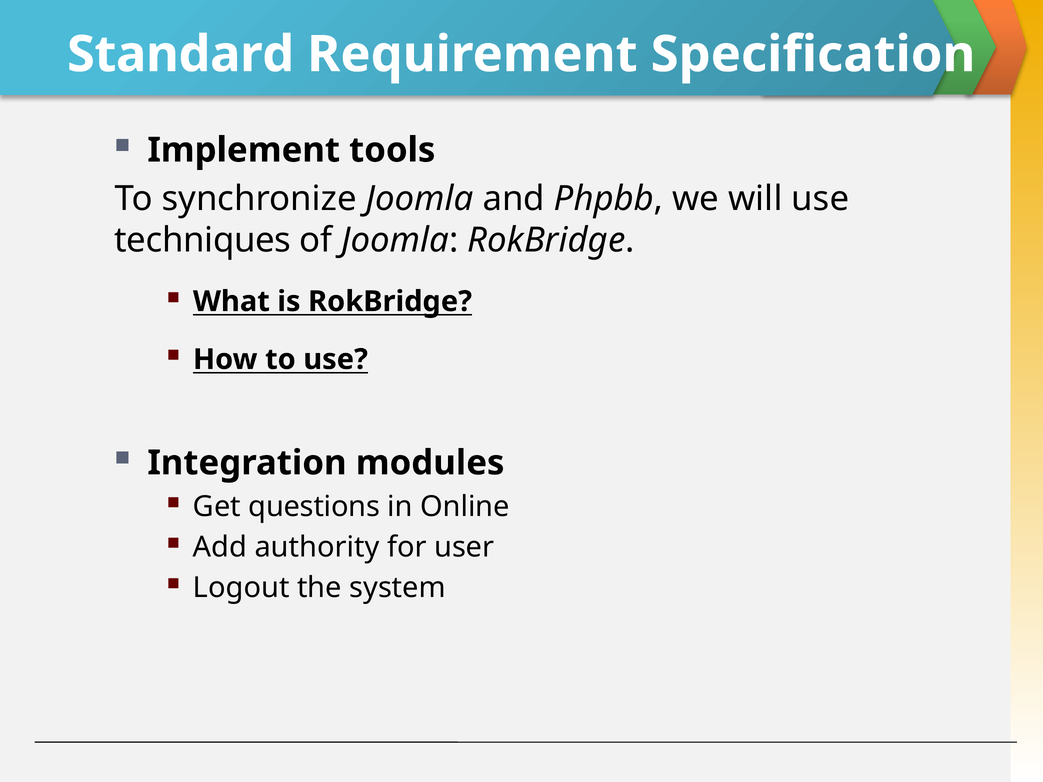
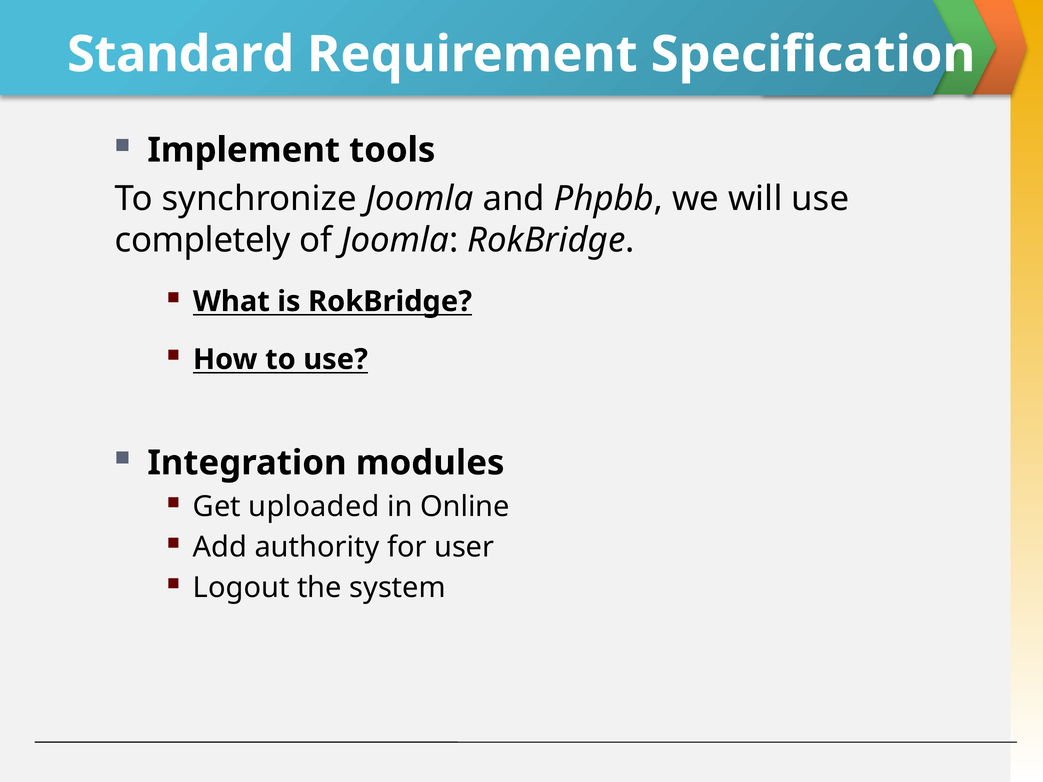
techniques: techniques -> completely (203, 241)
questions: questions -> uploaded (314, 507)
